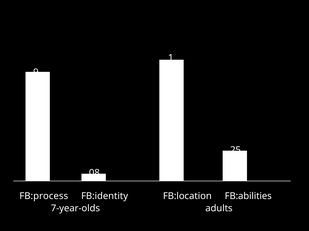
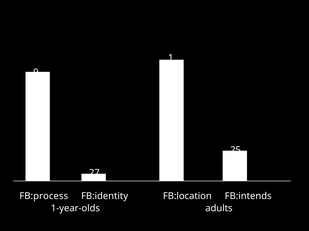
.08: .08 -> .27 (93, 173)
FB:abilities: FB:abilities -> FB:intends (248, 197)
7-year-olds: 7-year-olds -> 1-year-olds (75, 209)
